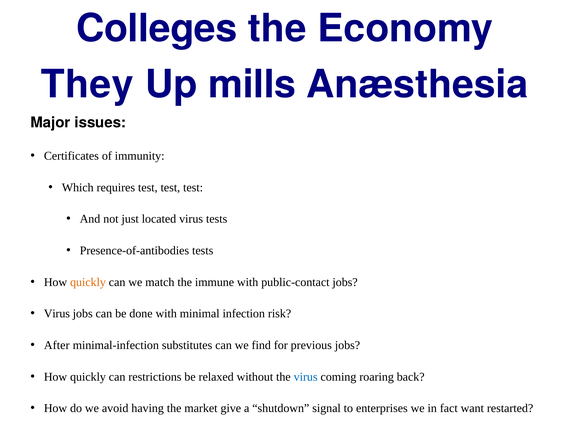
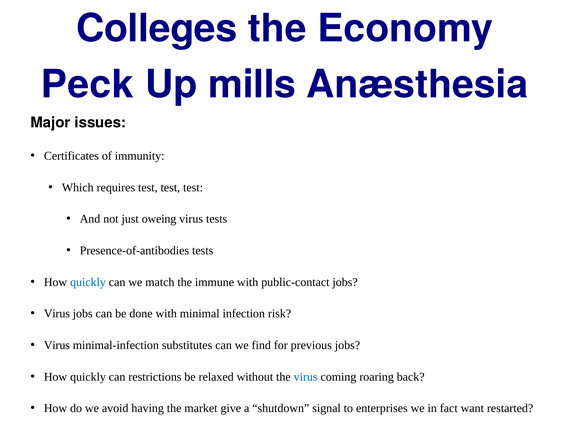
They: They -> Peck (87, 85)
located: located -> oweing (159, 219)
quickly colour: orange -> blue (88, 283)
After: After -> Virus (57, 346)
